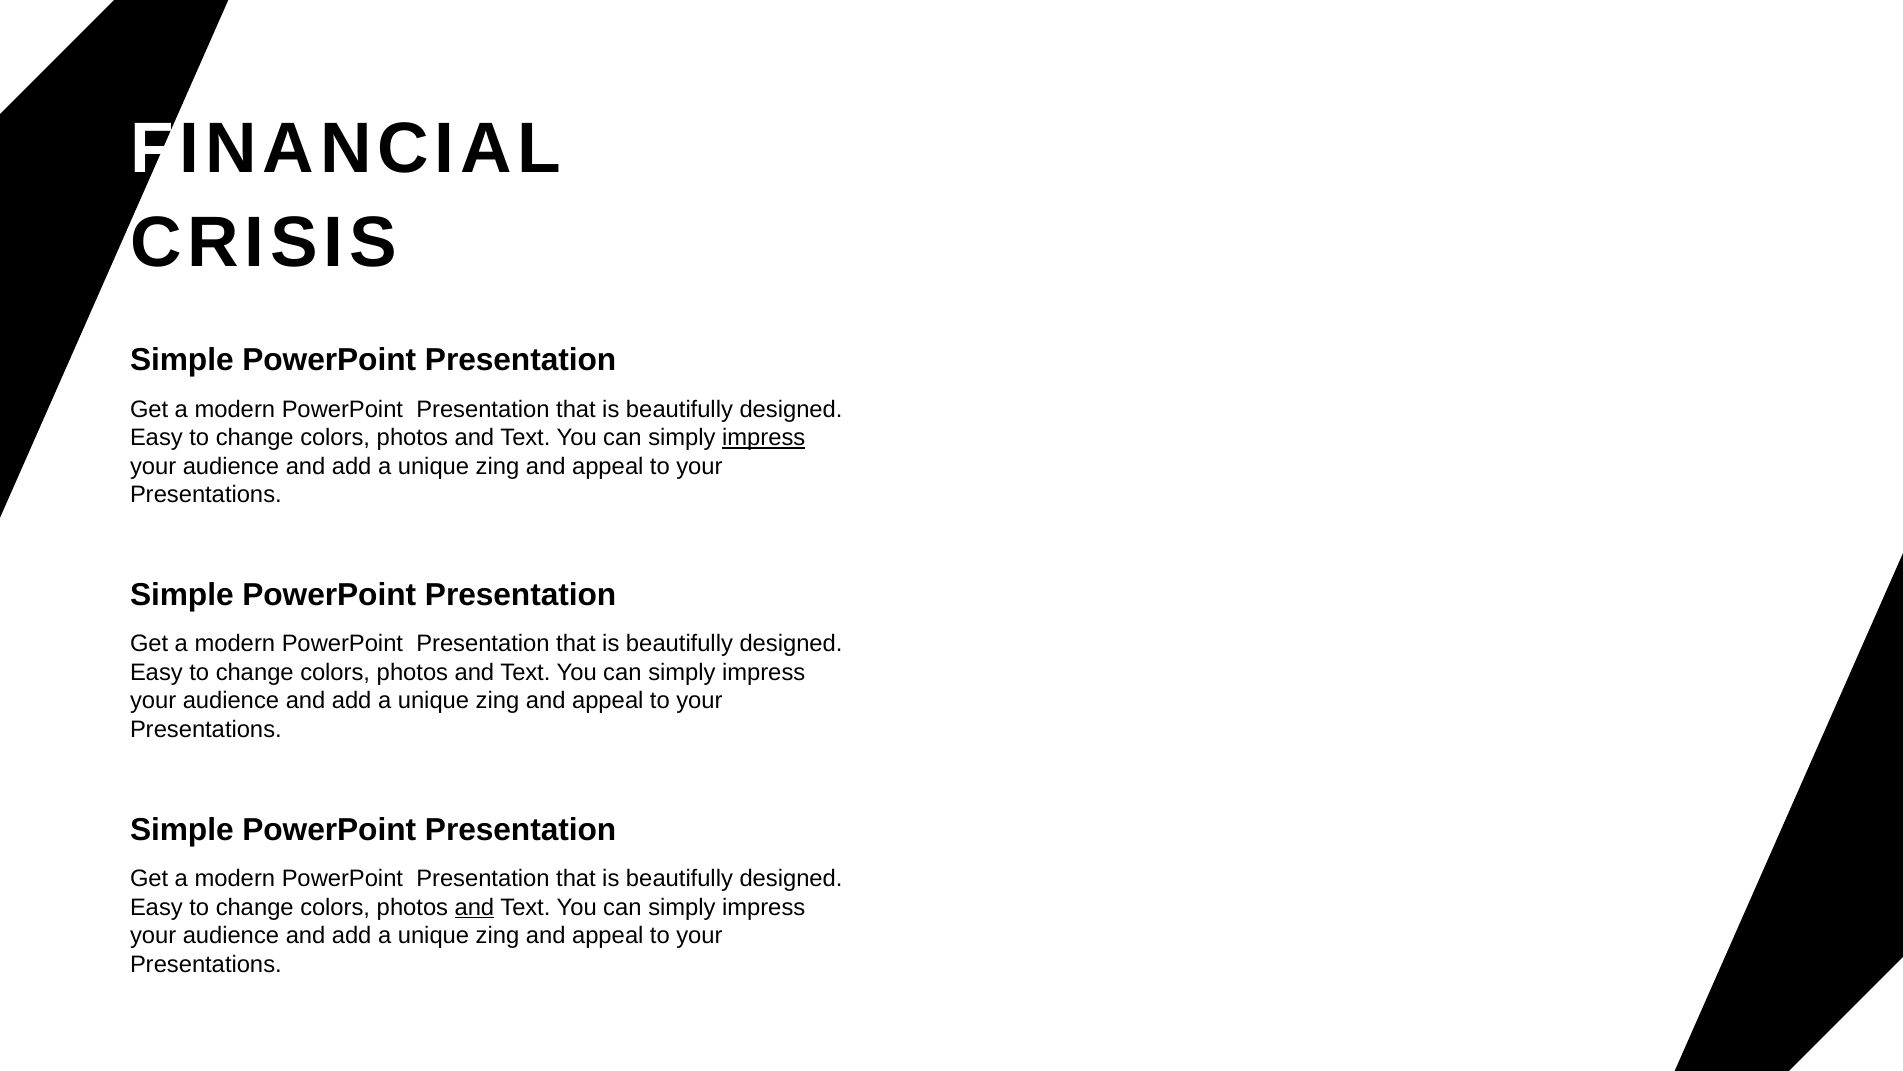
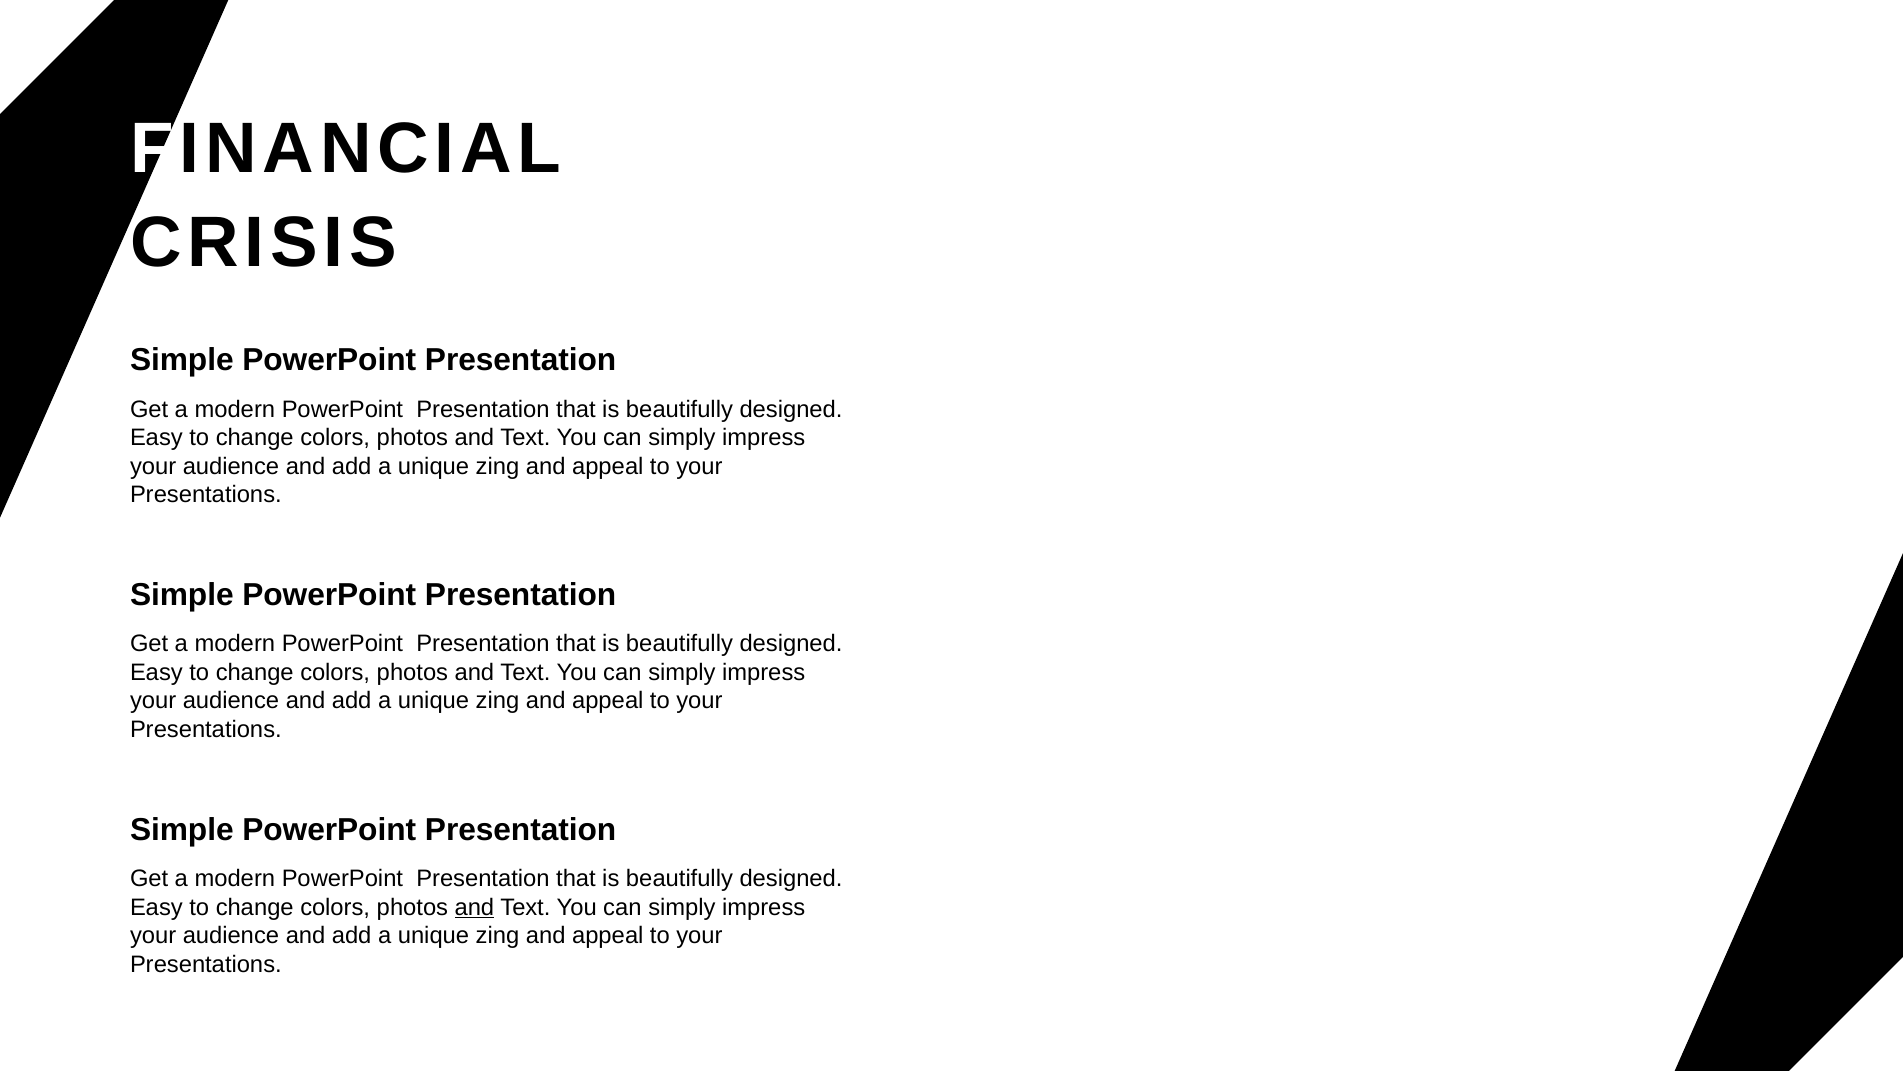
impress underline: present -> none (764, 438)
